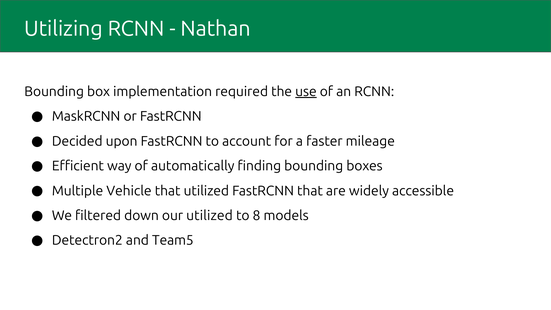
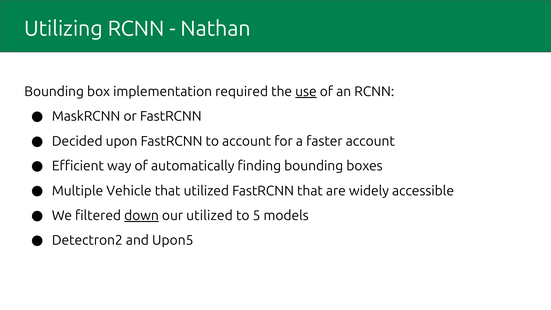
faster mileage: mileage -> account (370, 141)
down underline: none -> present (142, 216)
8: 8 -> 5 (257, 216)
Team5: Team5 -> Upon5 (173, 240)
